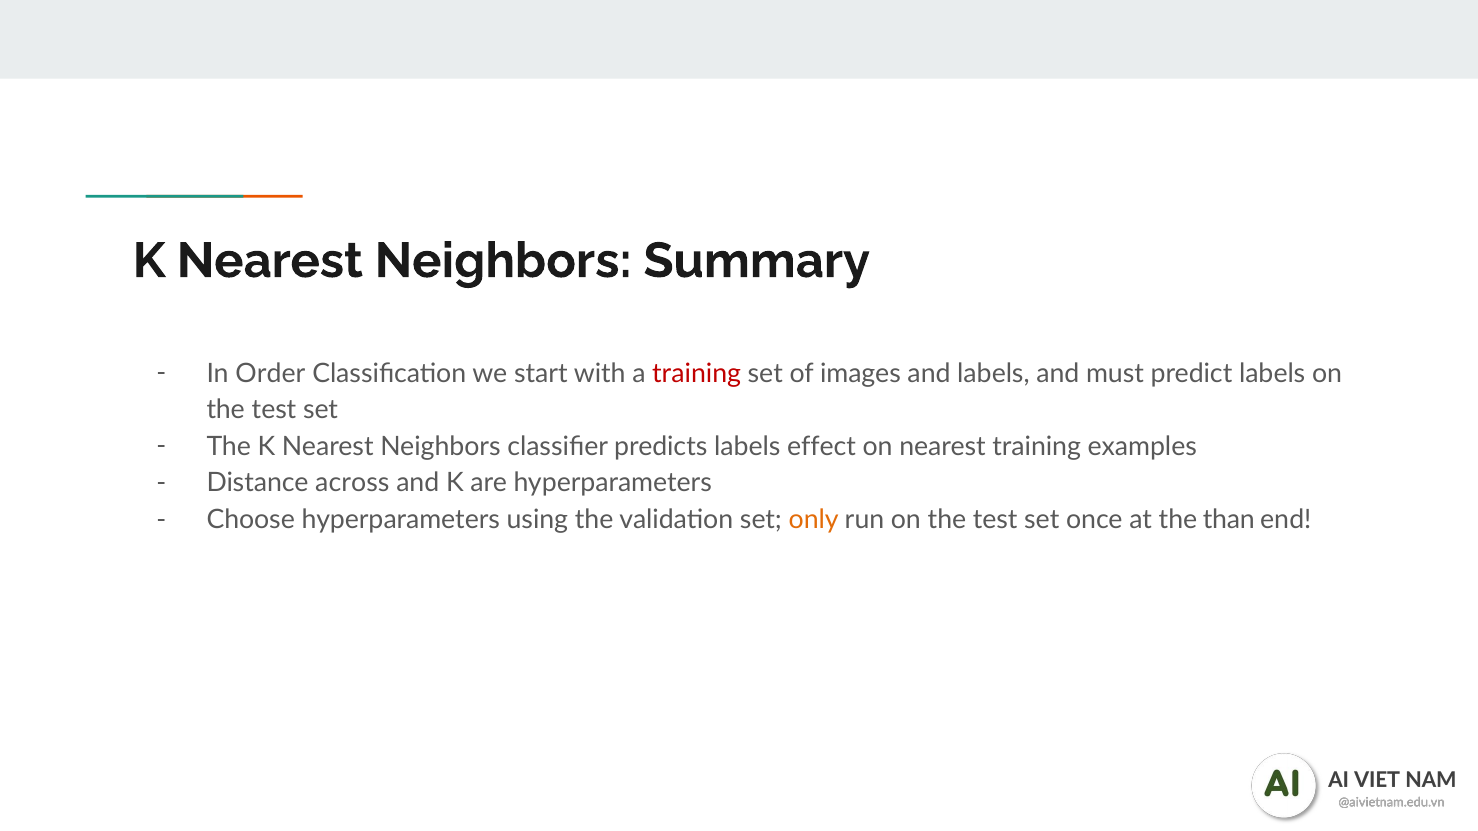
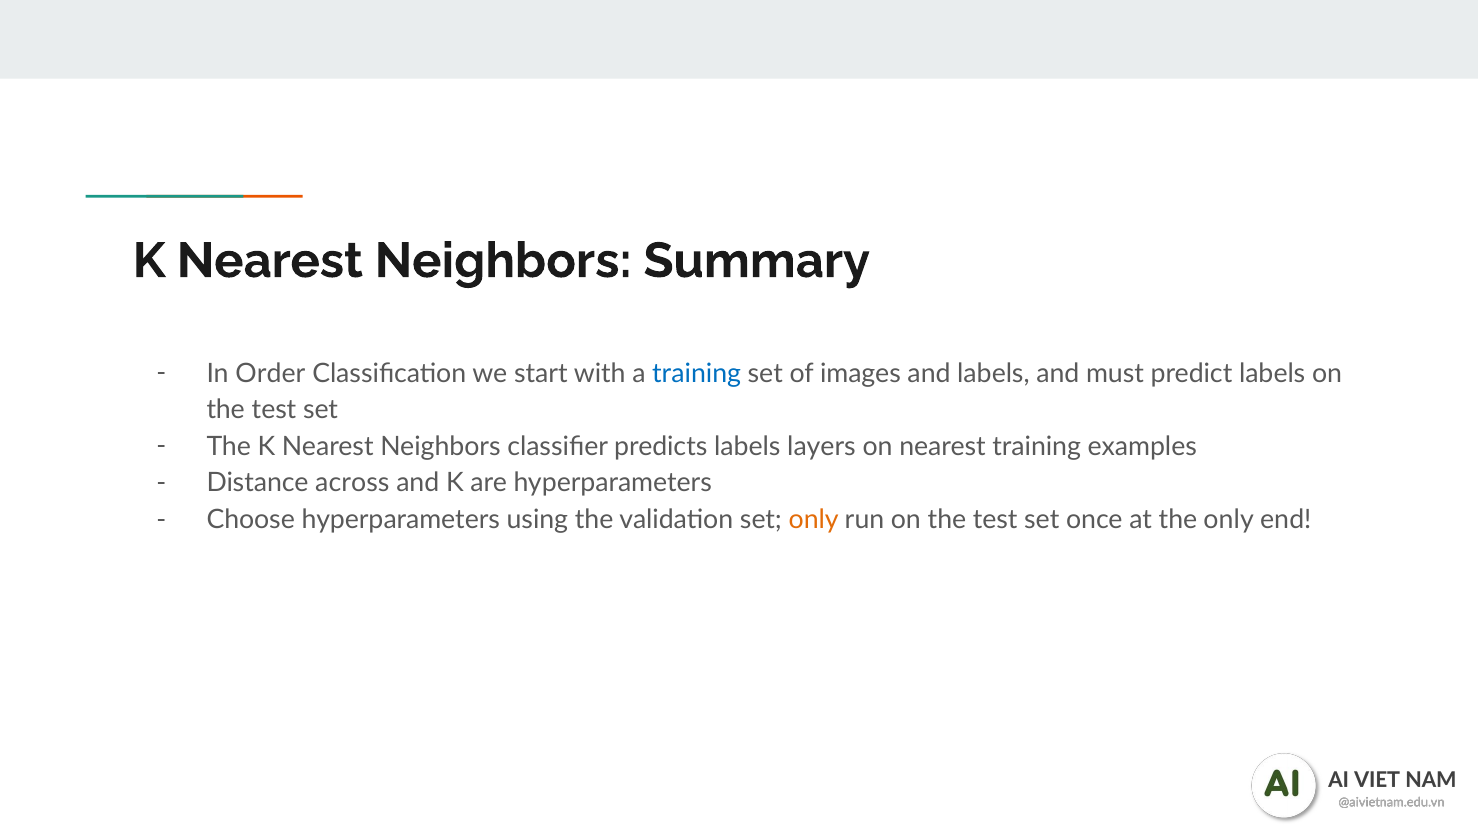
training colour: red -> blue (697, 373)
effect: effect -> layers (821, 447)
the than: than -> only (1229, 520)
